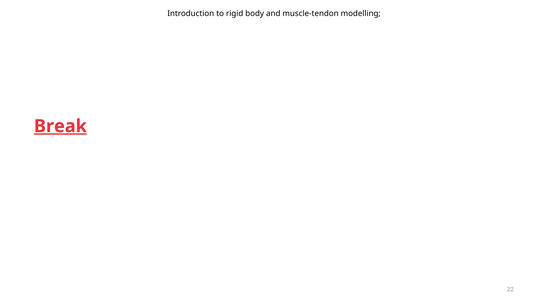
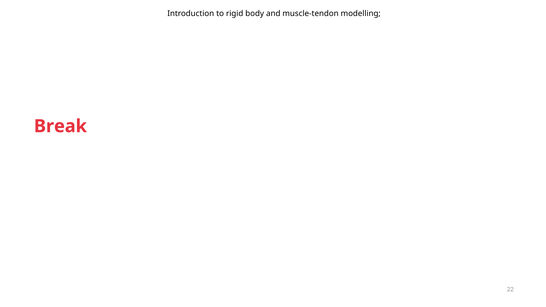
Break underline: present -> none (60, 126)
